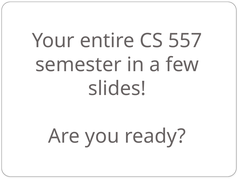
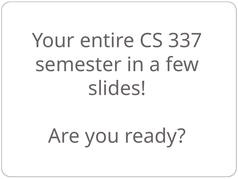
557: 557 -> 337 (185, 41)
